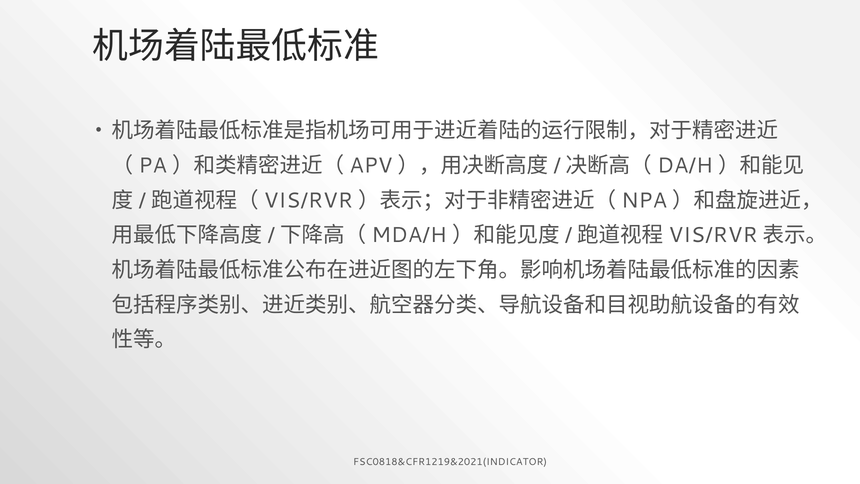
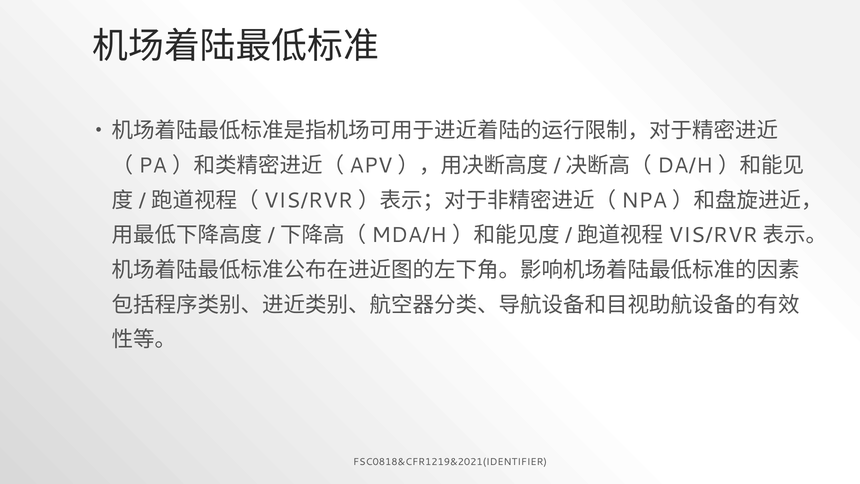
FSC0818&CFR1219&2021(INDICATOR: FSC0818&CFR1219&2021(INDICATOR -> FSC0818&CFR1219&2021(IDENTIFIER (450, 462)
